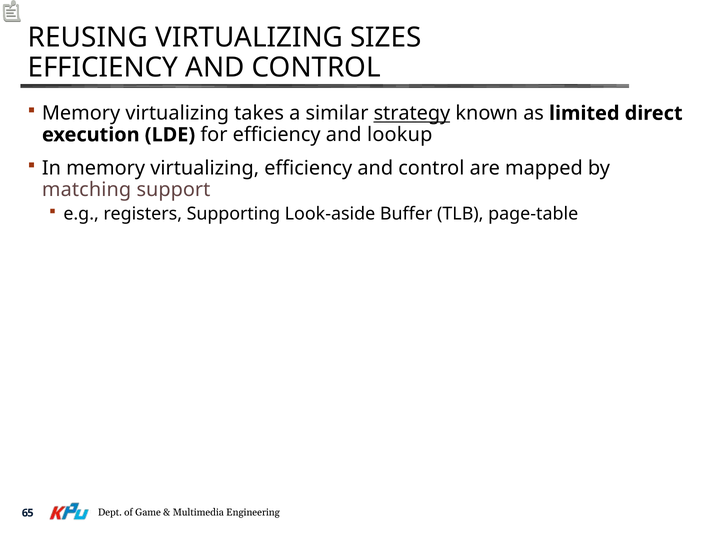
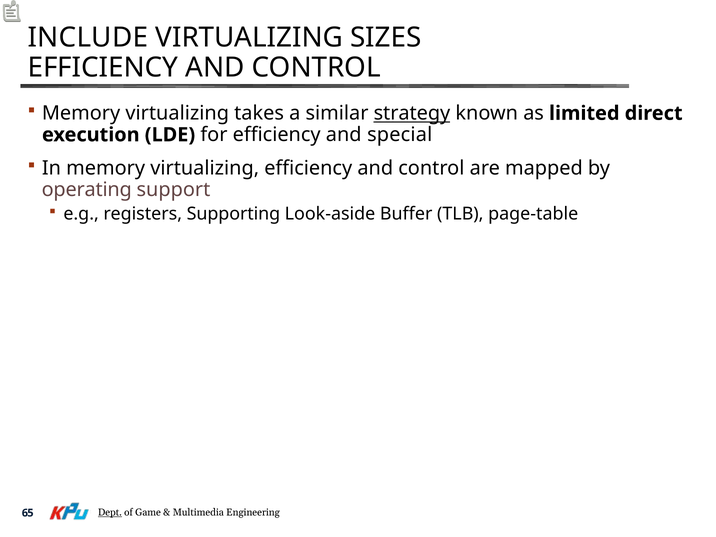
REUSING: REUSING -> INCLUDE (88, 37)
lookup: lookup -> special (400, 135)
matching: matching -> operating (87, 190)
Dept underline: none -> present (110, 513)
